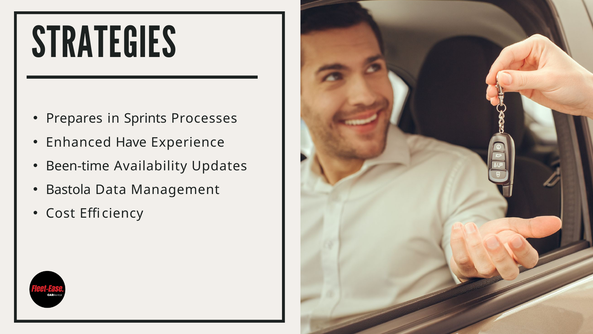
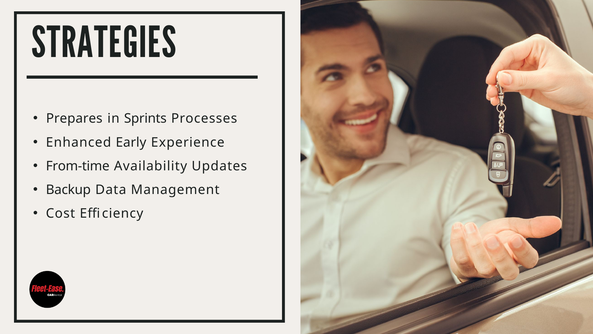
Have: Have -> Early (131, 142)
Been-time: Been-time -> From-time (78, 166)
Bastola: Bastola -> Backup (68, 190)
